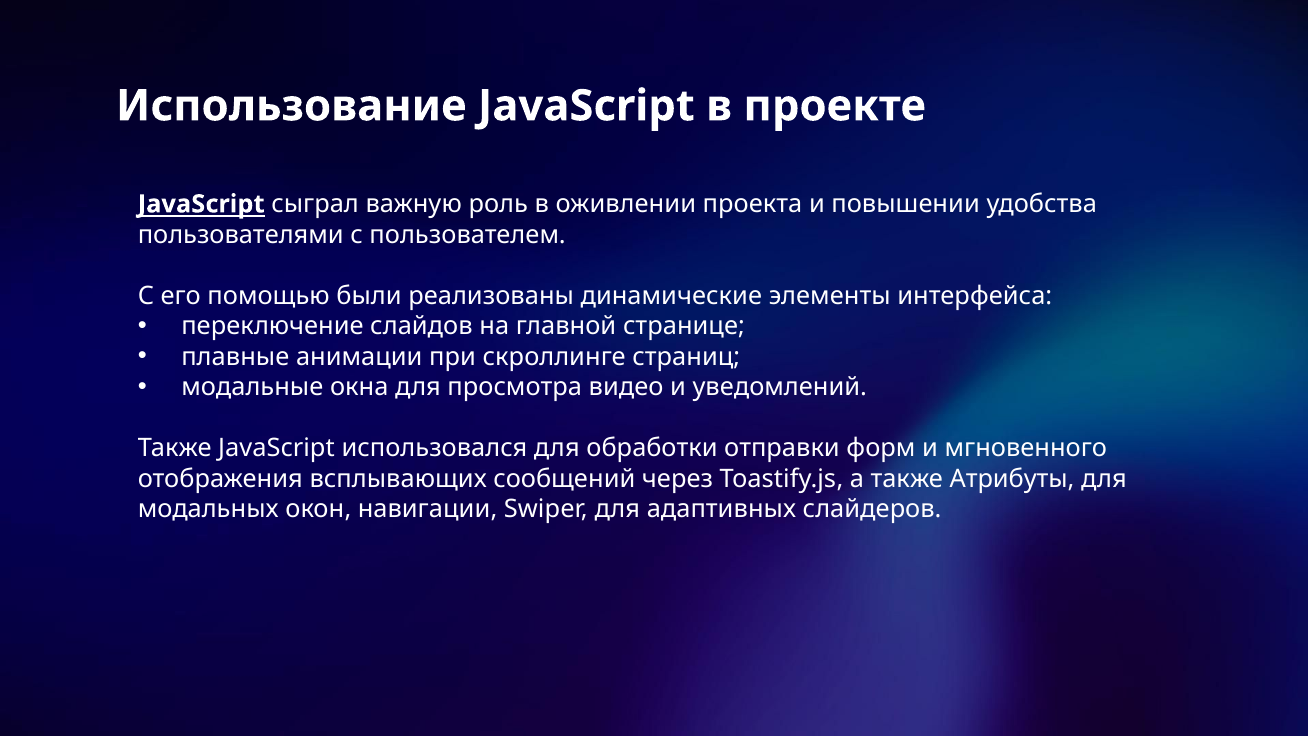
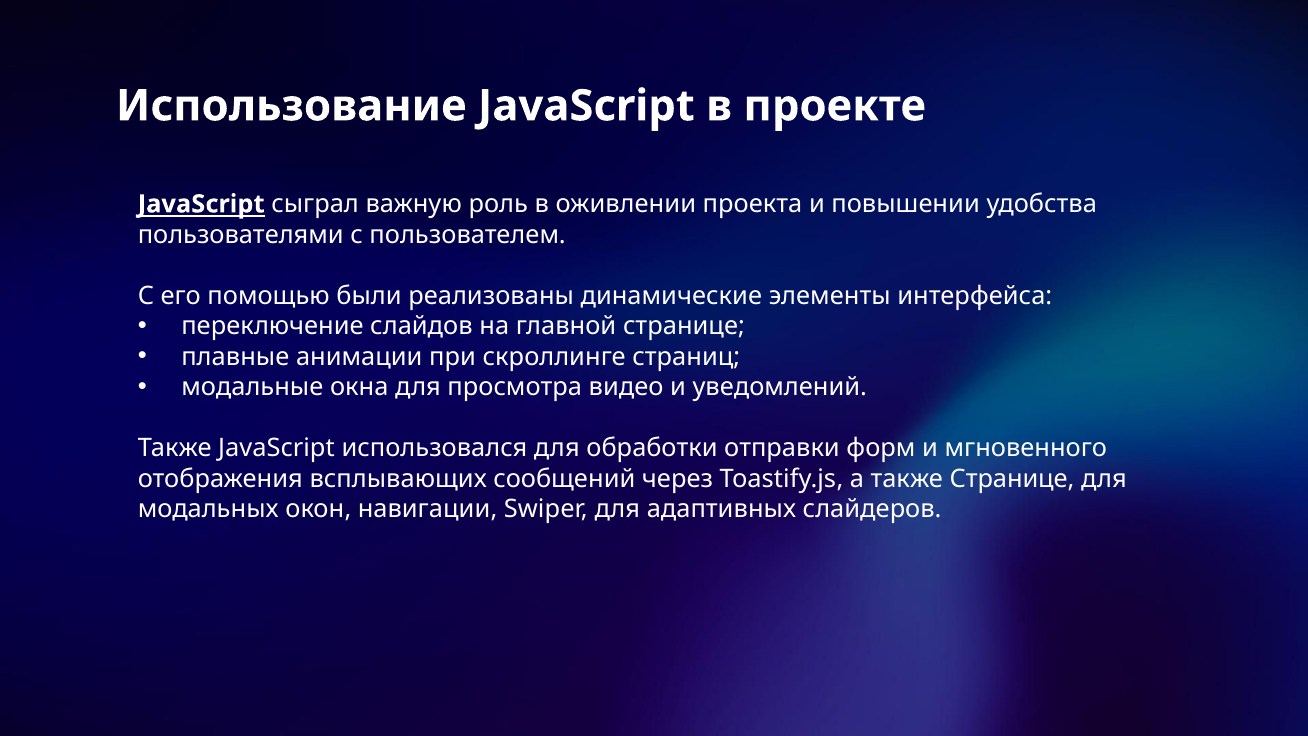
также Атрибуты: Атрибуты -> Странице (1012, 479)
